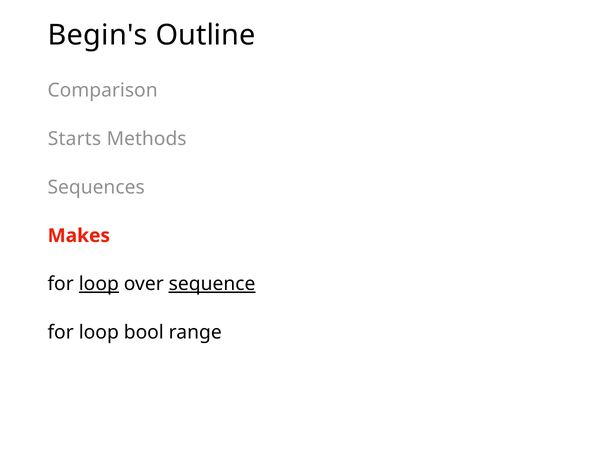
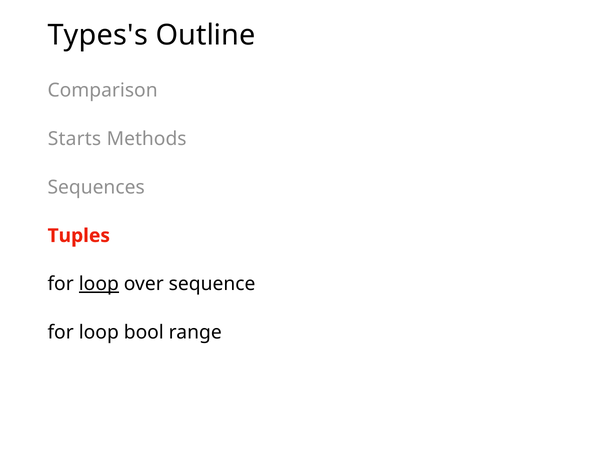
Begin's: Begin's -> Types's (98, 35)
Makes: Makes -> Tuples (79, 236)
sequence underline: present -> none (212, 284)
